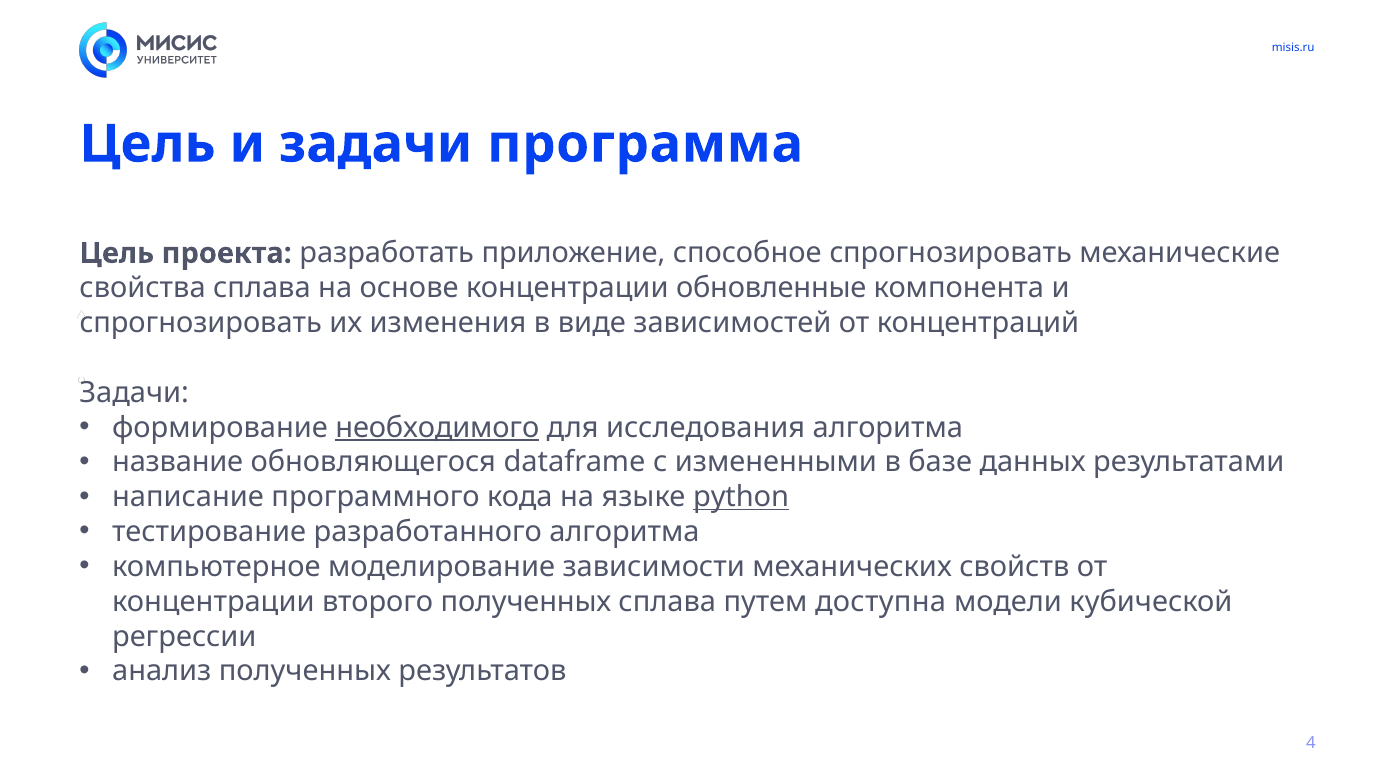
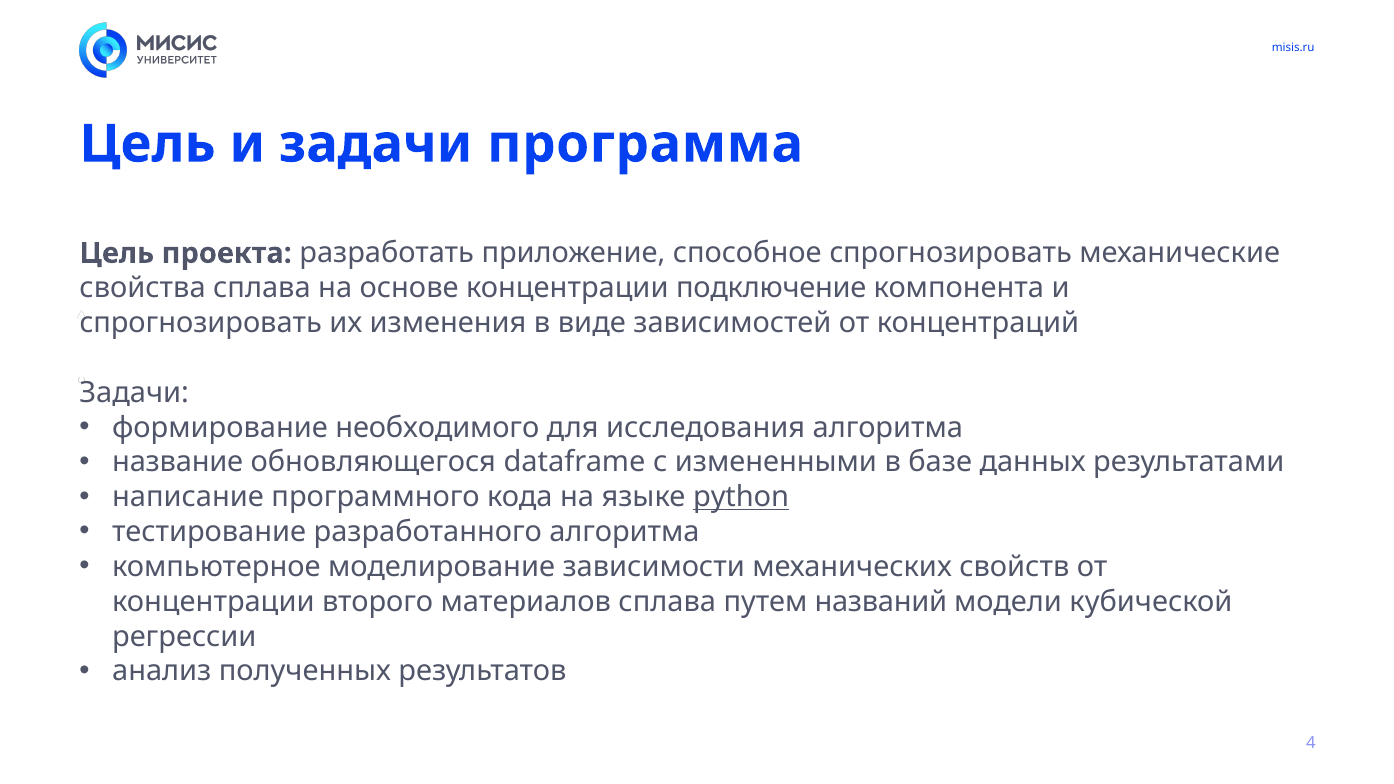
обновленные: обновленные -> подключение (771, 288)
необходимого underline: present -> none (437, 428)
второго полученных: полученных -> материалов (526, 602)
доступна: доступна -> названий (881, 602)
